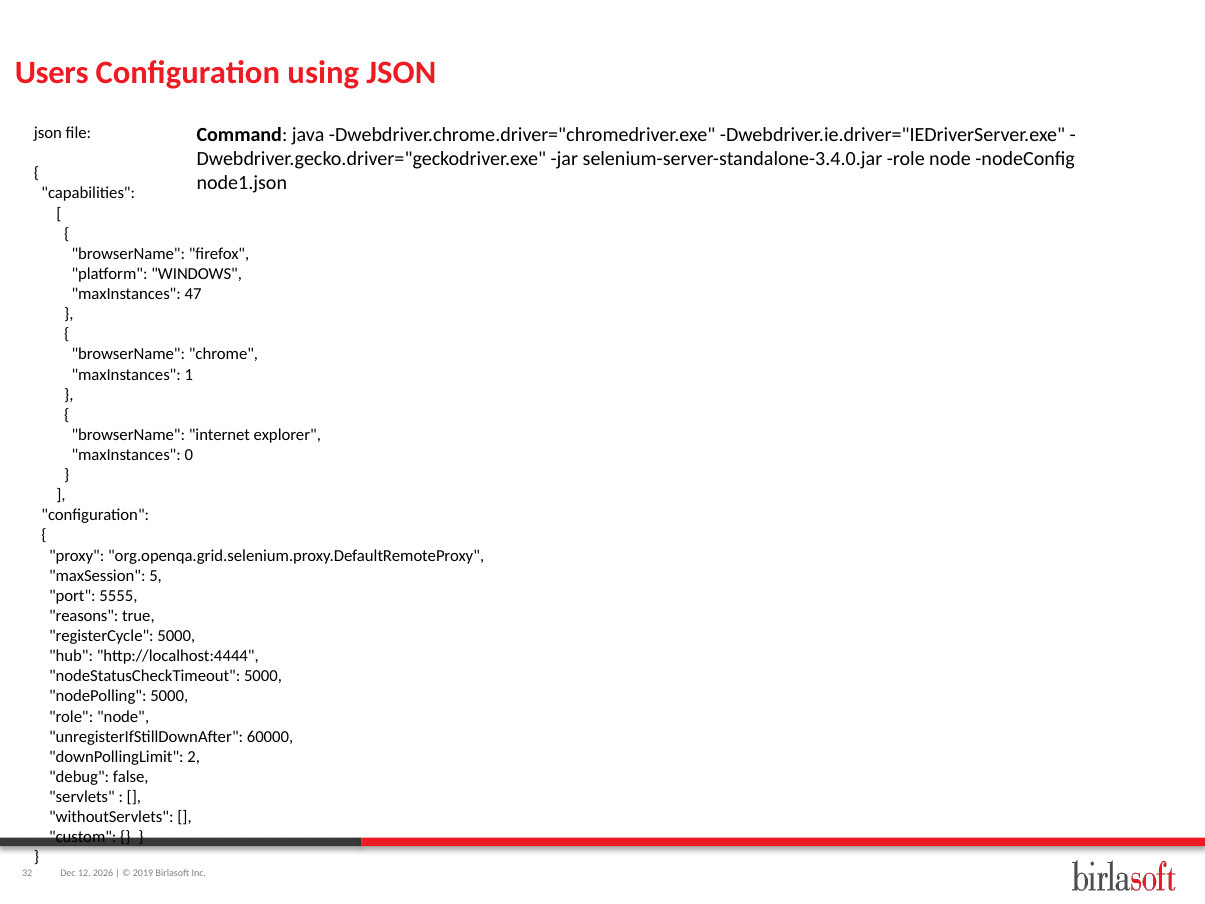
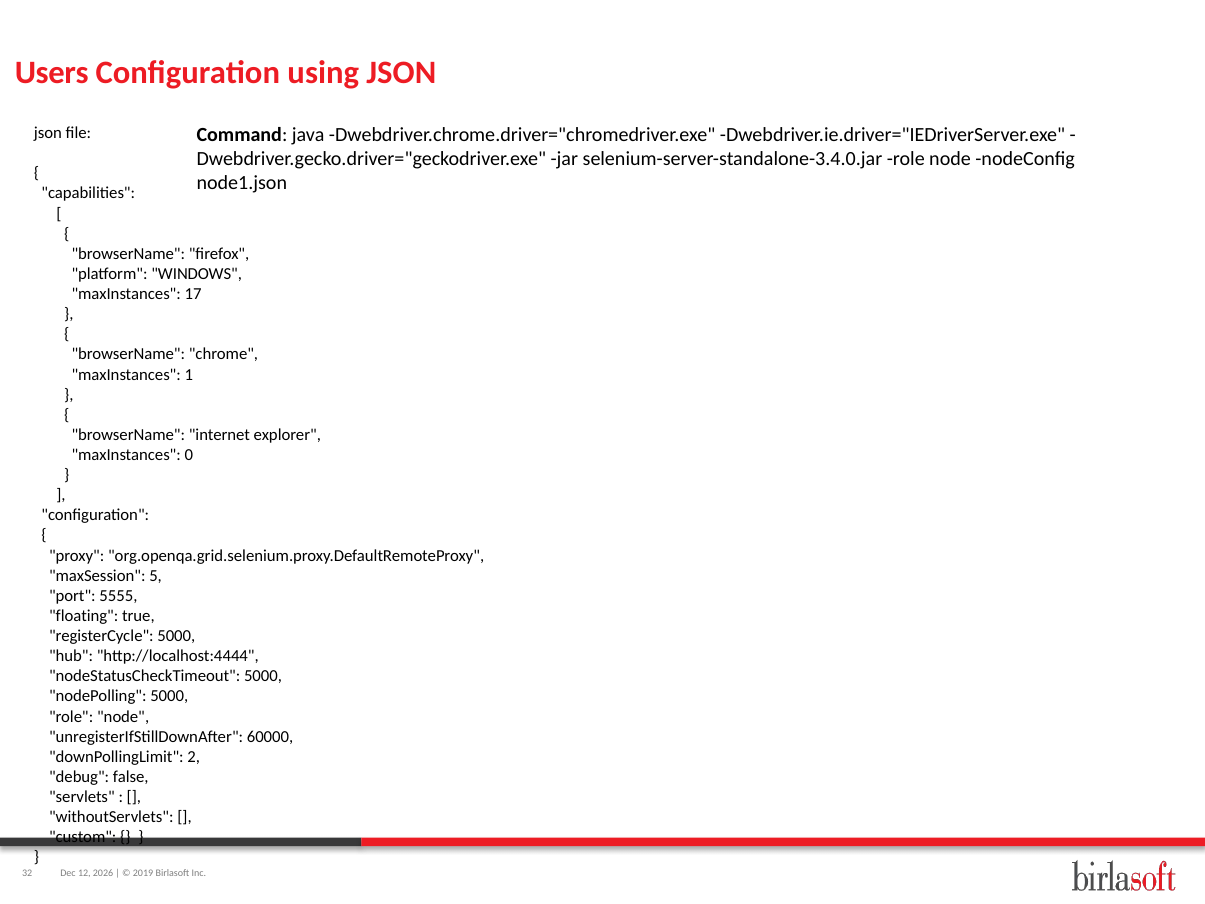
47: 47 -> 17 (193, 294)
reasons: reasons -> floating (84, 616)
